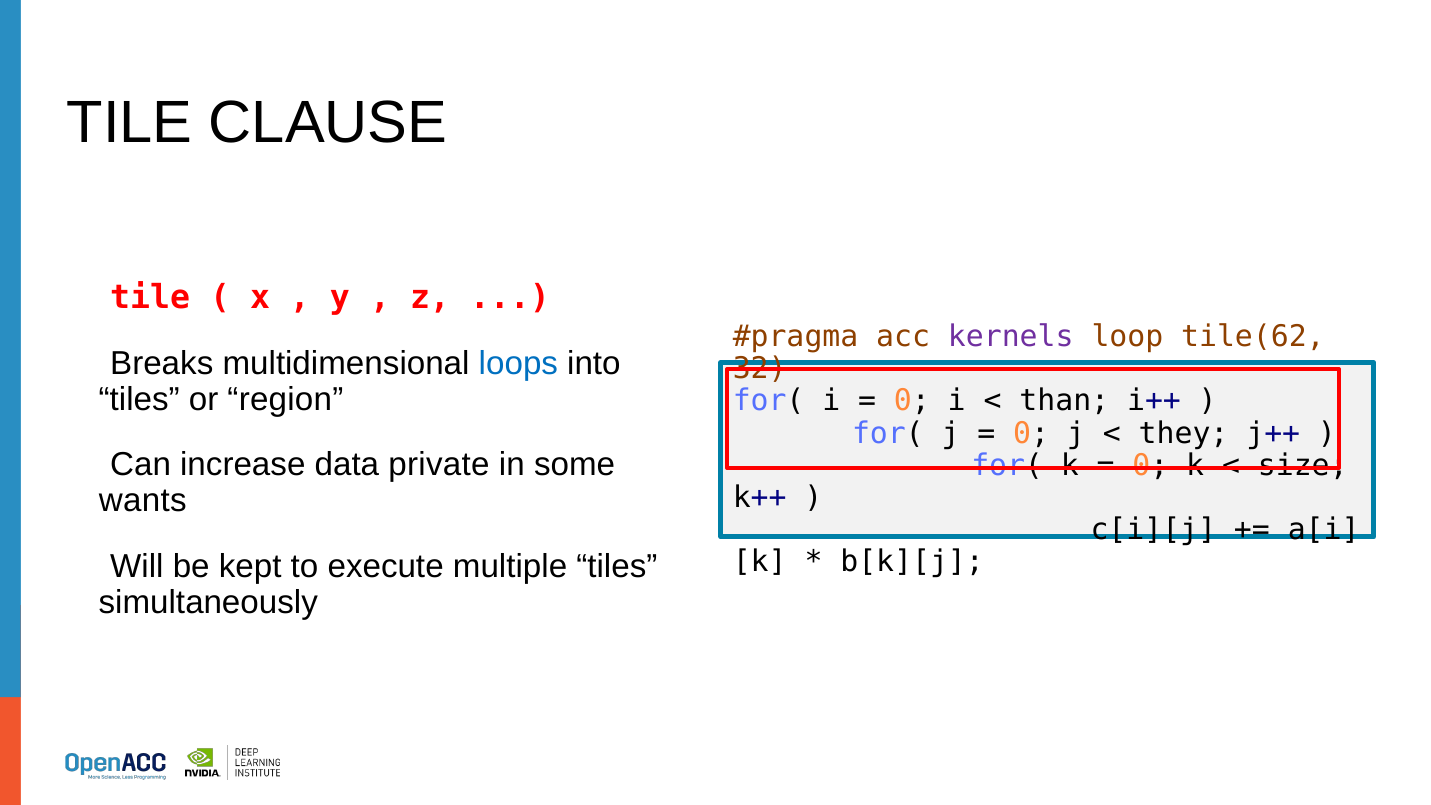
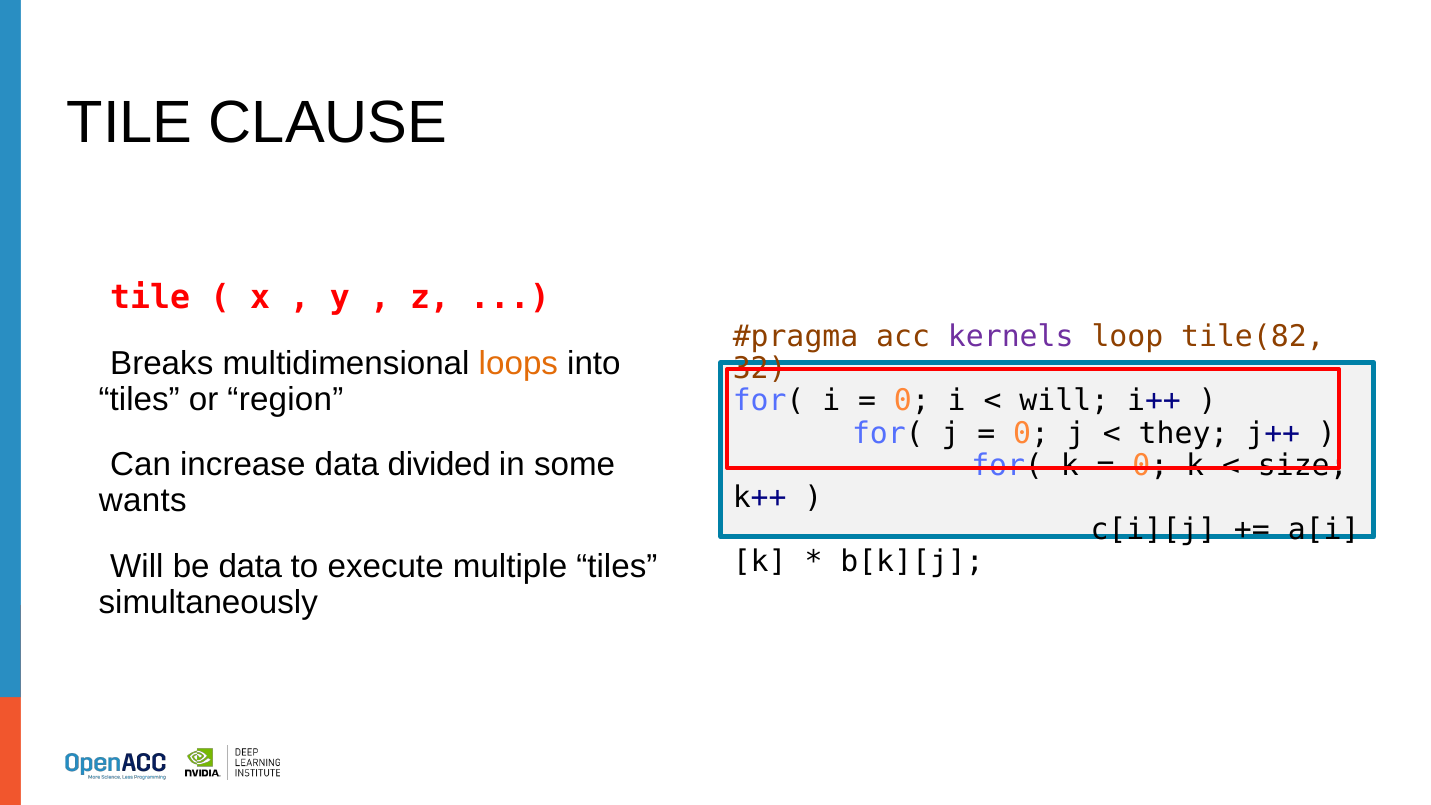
tile(62: tile(62 -> tile(82 (1253, 337)
loops colour: blue -> orange (518, 364)
than: than -> will (1064, 401)
private: private -> divided (439, 465)
be kept: kept -> data (250, 566)
